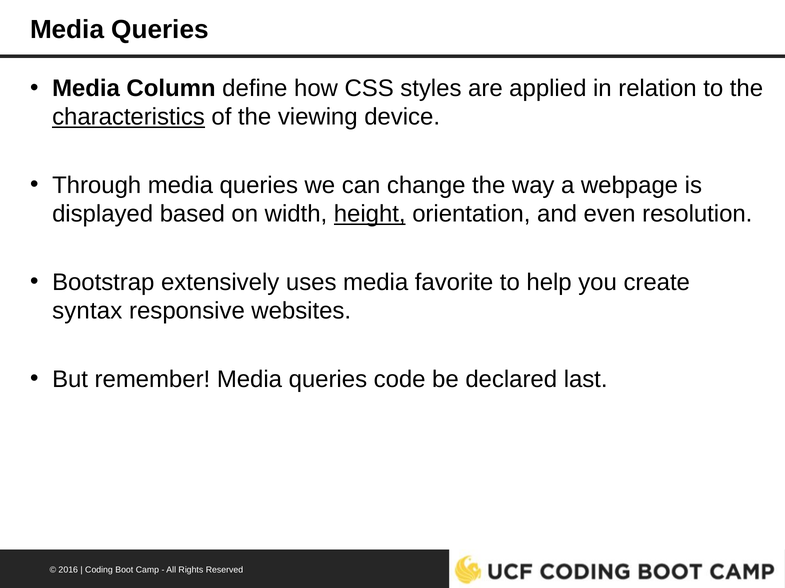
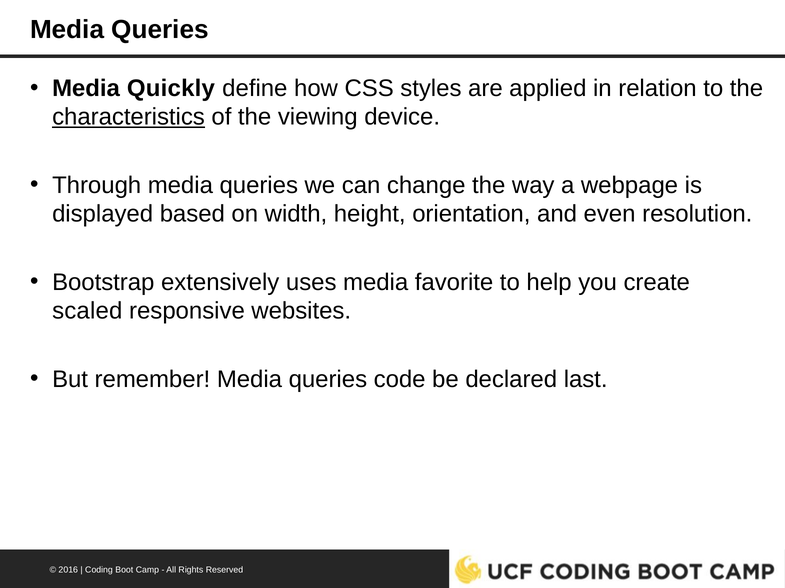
Column: Column -> Quickly (171, 88)
height underline: present -> none (370, 214)
syntax: syntax -> scaled (87, 311)
